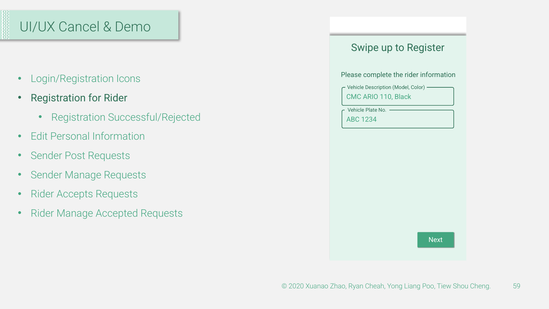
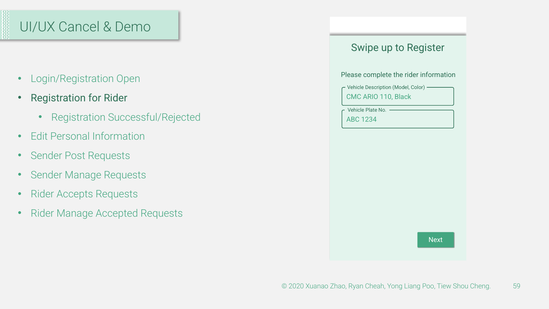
Icons: Icons -> Open (128, 79)
